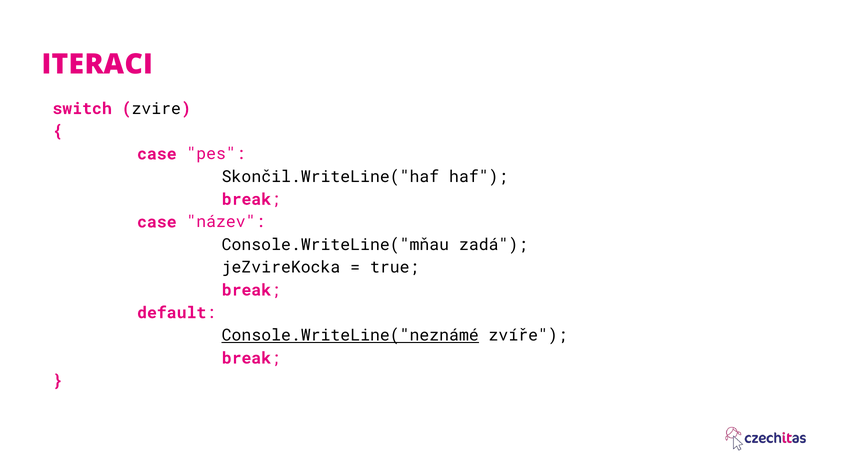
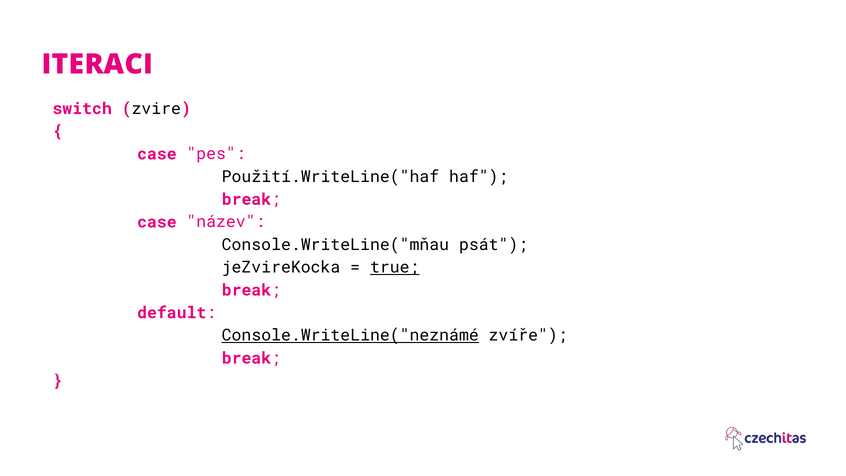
Skončil.WriteLine("haf: Skončil.WriteLine("haf -> Použití.WriteLine("haf (330, 177)
zadá: zadá -> psát (494, 245)
true underline: none -> present (395, 267)
